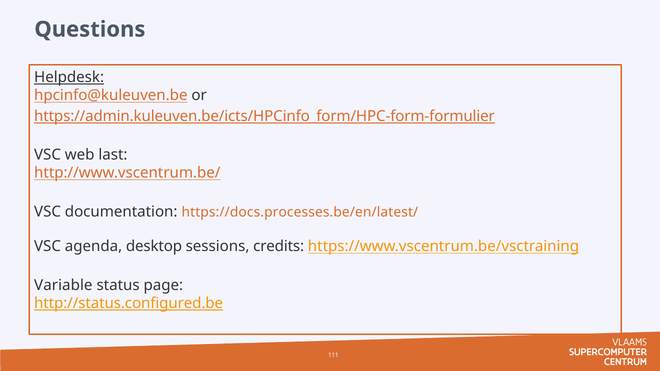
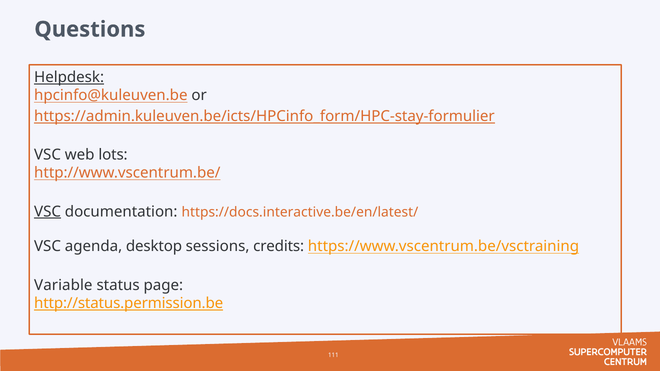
https://admin.kuleuven.be/icts/HPCinfo_form/HPC-form-formulier: https://admin.kuleuven.be/icts/HPCinfo_form/HPC-form-formulier -> https://admin.kuleuven.be/icts/HPCinfo_form/HPC-stay-formulier (264, 116)
last: last -> lots (113, 155)
VSC underline: none -> present (48, 212)
https://docs.processes.be/en/latest/: https://docs.processes.be/en/latest/ -> https://docs.interactive.be/en/latest/ (300, 212)
http://status.configured.be: http://status.configured.be -> http://status.permission.be (129, 303)
